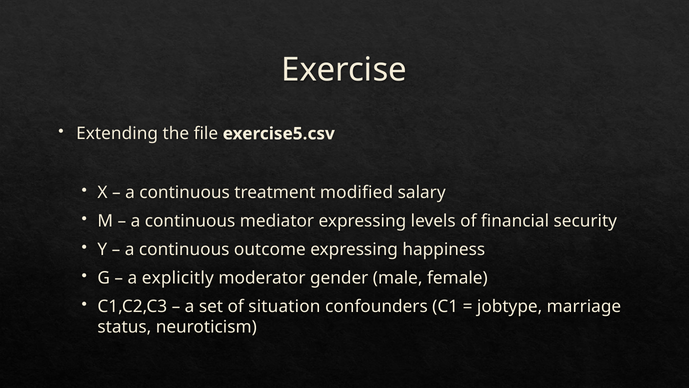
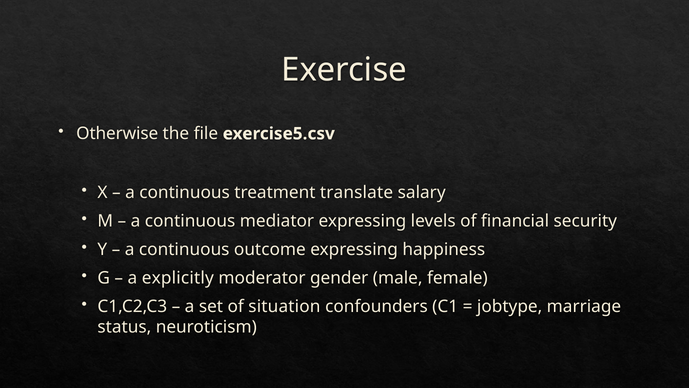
Extending: Extending -> Otherwise (117, 134)
modified: modified -> translate (357, 192)
